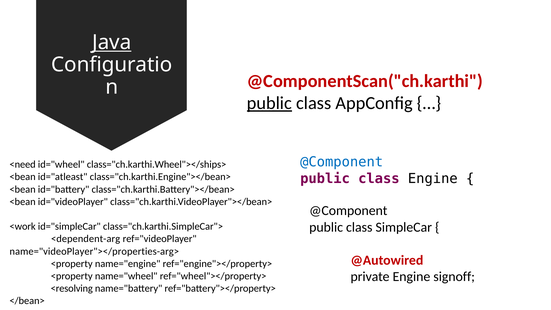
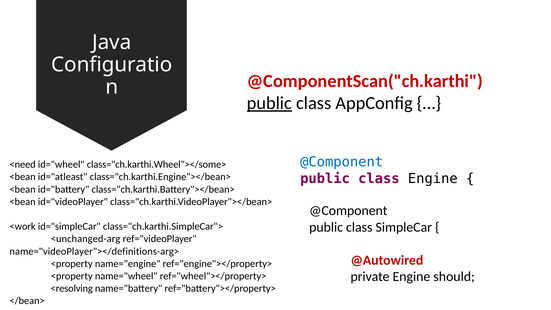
Java underline: present -> none (112, 42)
class="ch.karthi.Wheel"></ships>: class="ch.karthi.Wheel"></ships> -> class="ch.karthi.Wheel"></some> (157, 164)
<dependent-arg: <dependent-arg -> <unchanged-arg (86, 239)
name="videoPlayer"></properties-arg>: name="videoPlayer"></properties-arg> -> name="videoPlayer"></definitions-arg> (94, 251)
signoff: signoff -> should (454, 277)
